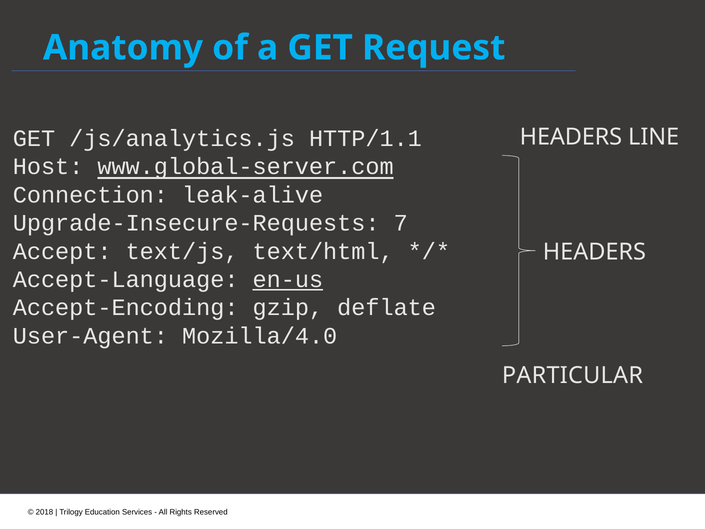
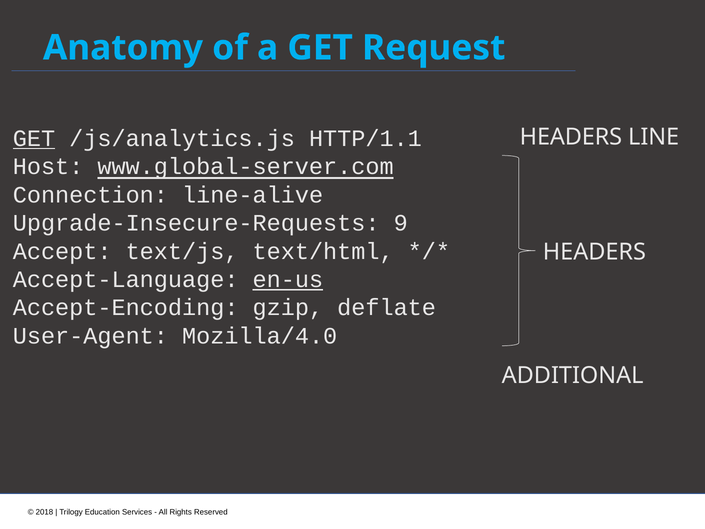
GET underline: none -> present (34, 138)
leak-alive: leak-alive -> line-alive (253, 195)
7: 7 -> 9 (401, 223)
PARTICULAR: PARTICULAR -> ADDITIONAL (573, 375)
